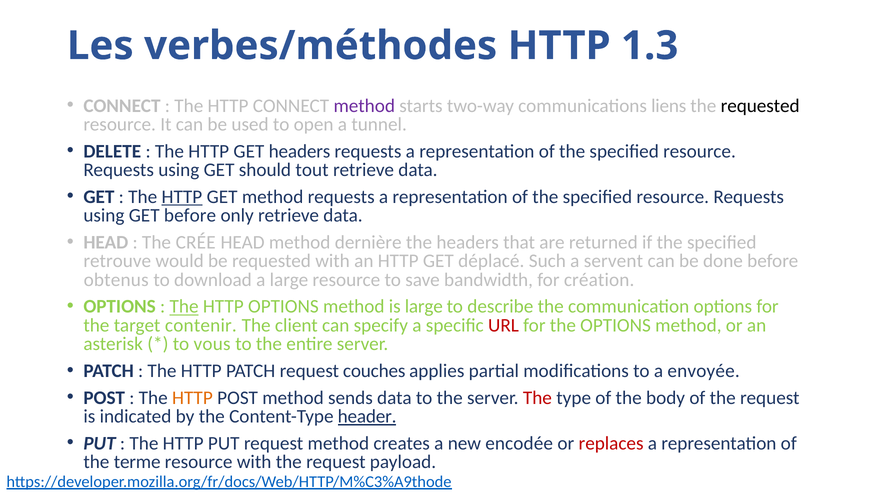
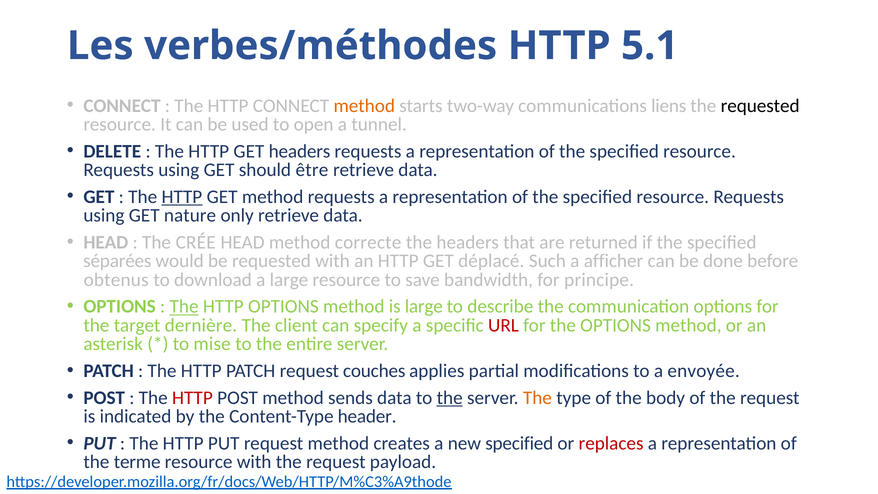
1.3: 1.3 -> 5.1 (650, 46)
method colour: purple -> orange (364, 106)
tout: tout -> être (312, 170)
GET before: before -> nature (190, 215)
dernière: dernière -> correcte (368, 242)
retrouve: retrouve -> séparées (117, 261)
servent: servent -> afficher (614, 261)
création: création -> principe (599, 280)
contenir: contenir -> dernière (201, 325)
vous: vous -> mise (212, 344)
HTTP colour: orange -> red (192, 398)
the underline: none -> present (450, 398)
The colour: red -> orange (537, 398)
header underline: present -> none (367, 416)
new encodée: encodée -> specified (519, 443)
